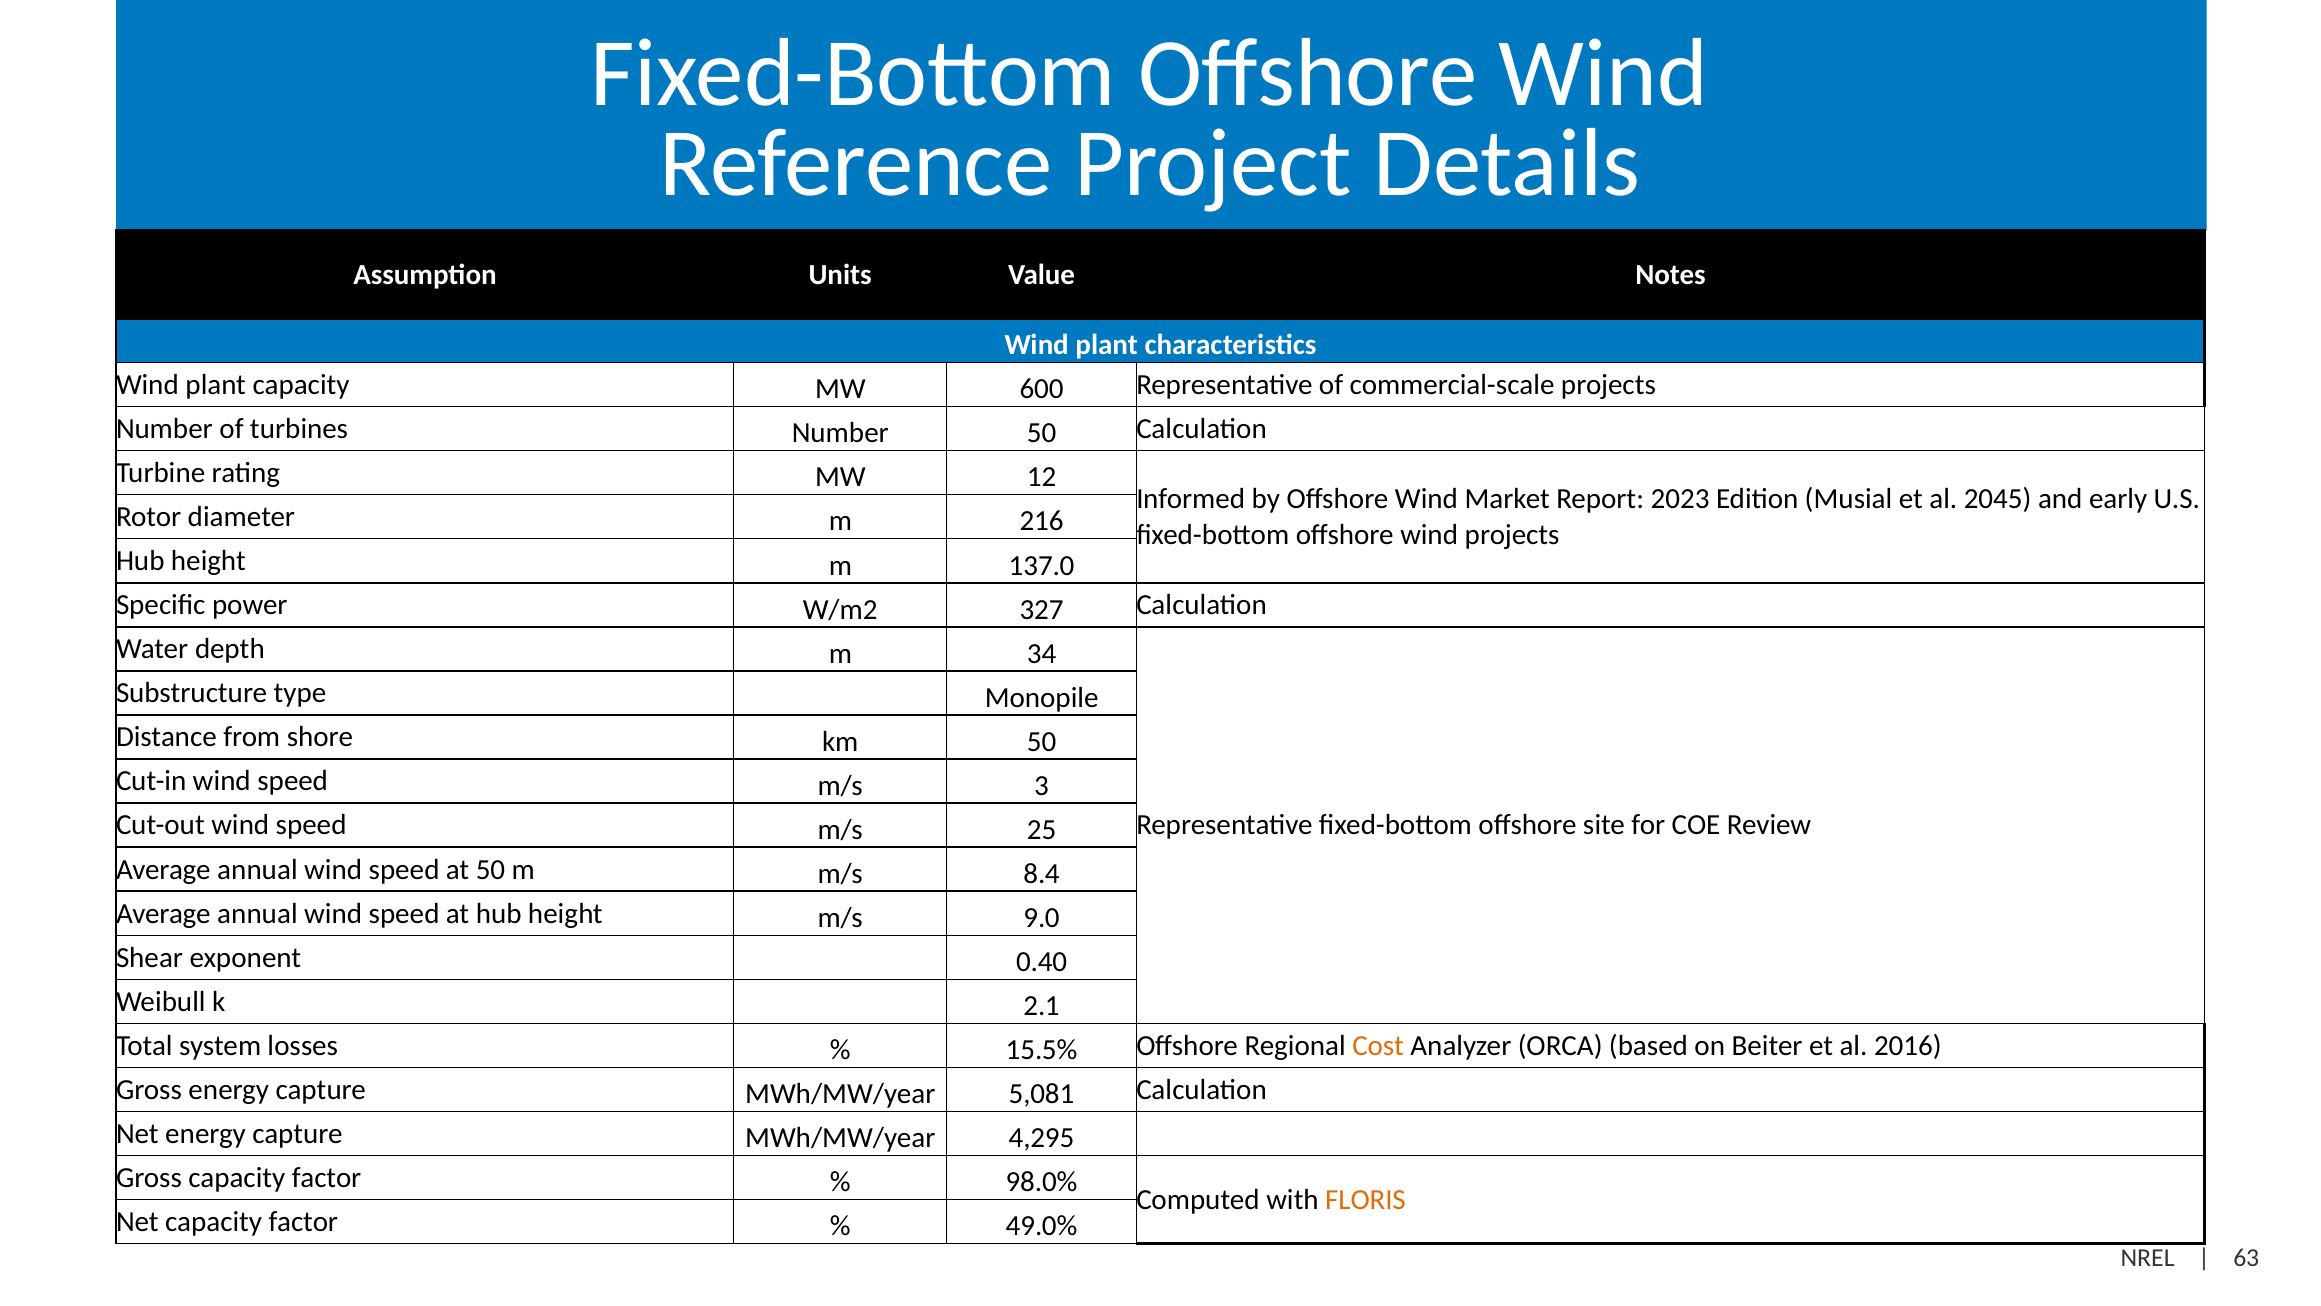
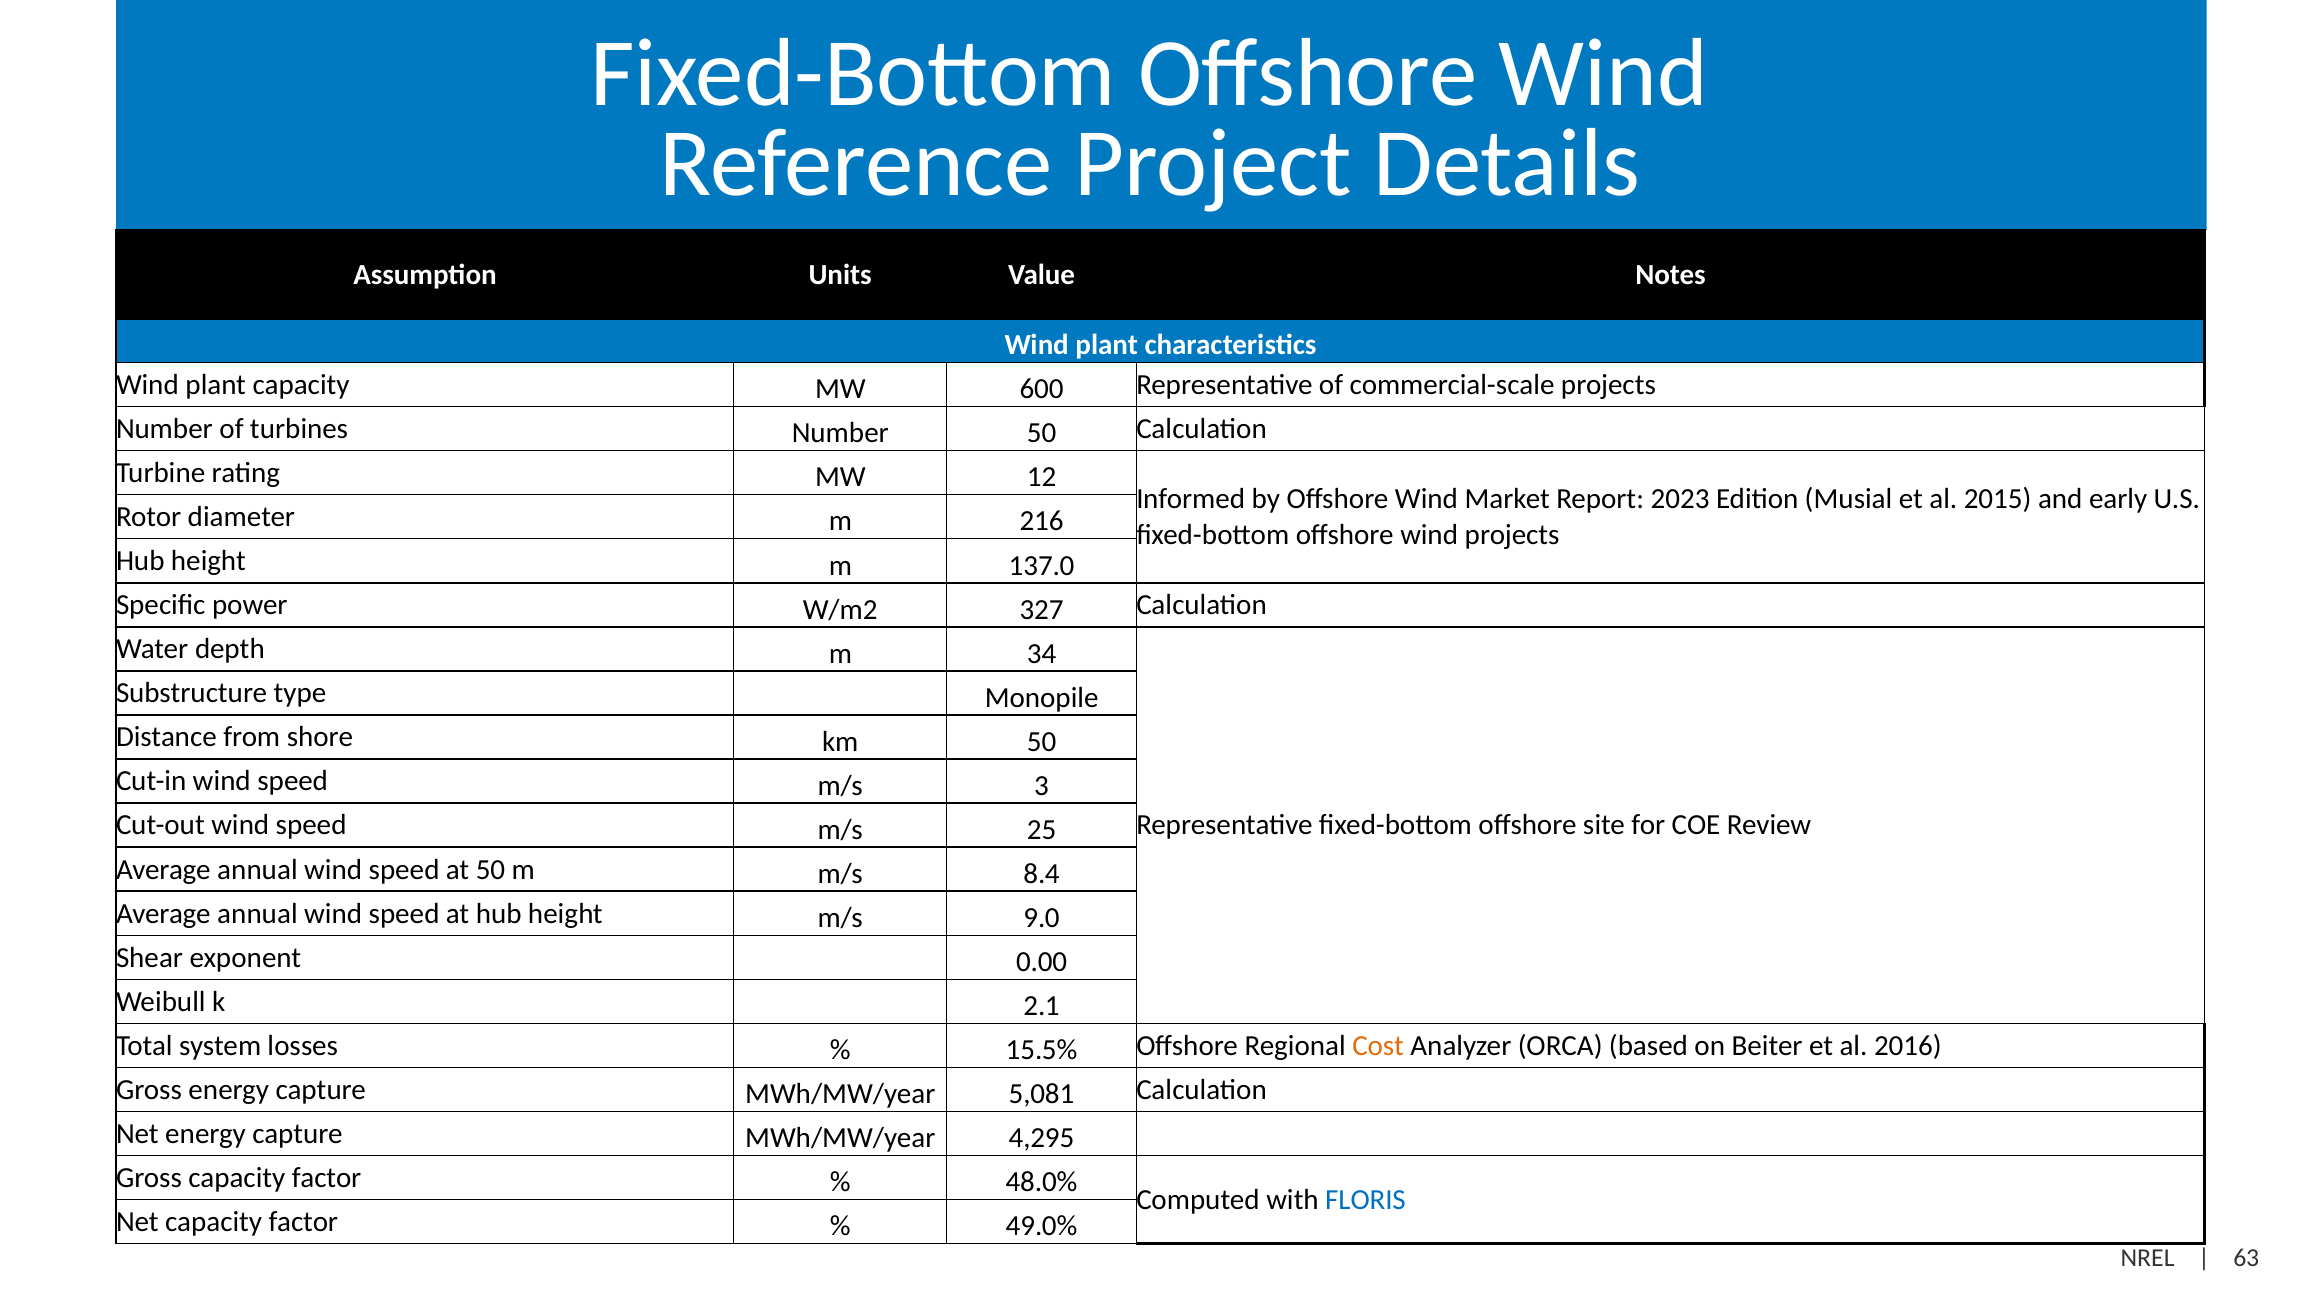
2045: 2045 -> 2015 (1998, 499)
0.40: 0.40 -> 0.00 (1042, 962)
98.0%: 98.0% -> 48.0% (1042, 1182)
FLORIS colour: orange -> blue (1365, 1200)
